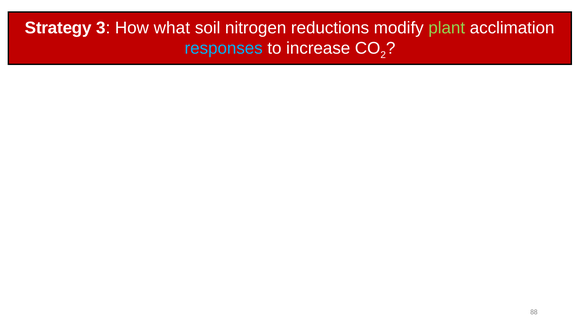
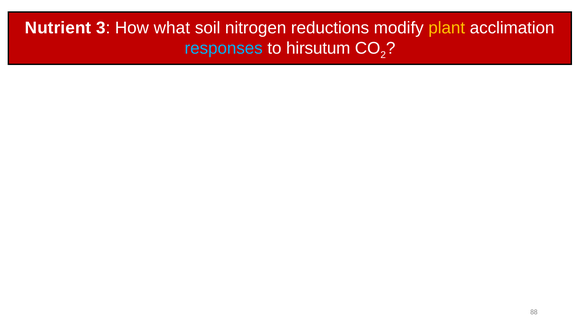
Strategy: Strategy -> Nutrient (58, 28)
plant colour: light green -> yellow (447, 28)
increase: increase -> hirsutum (318, 48)
